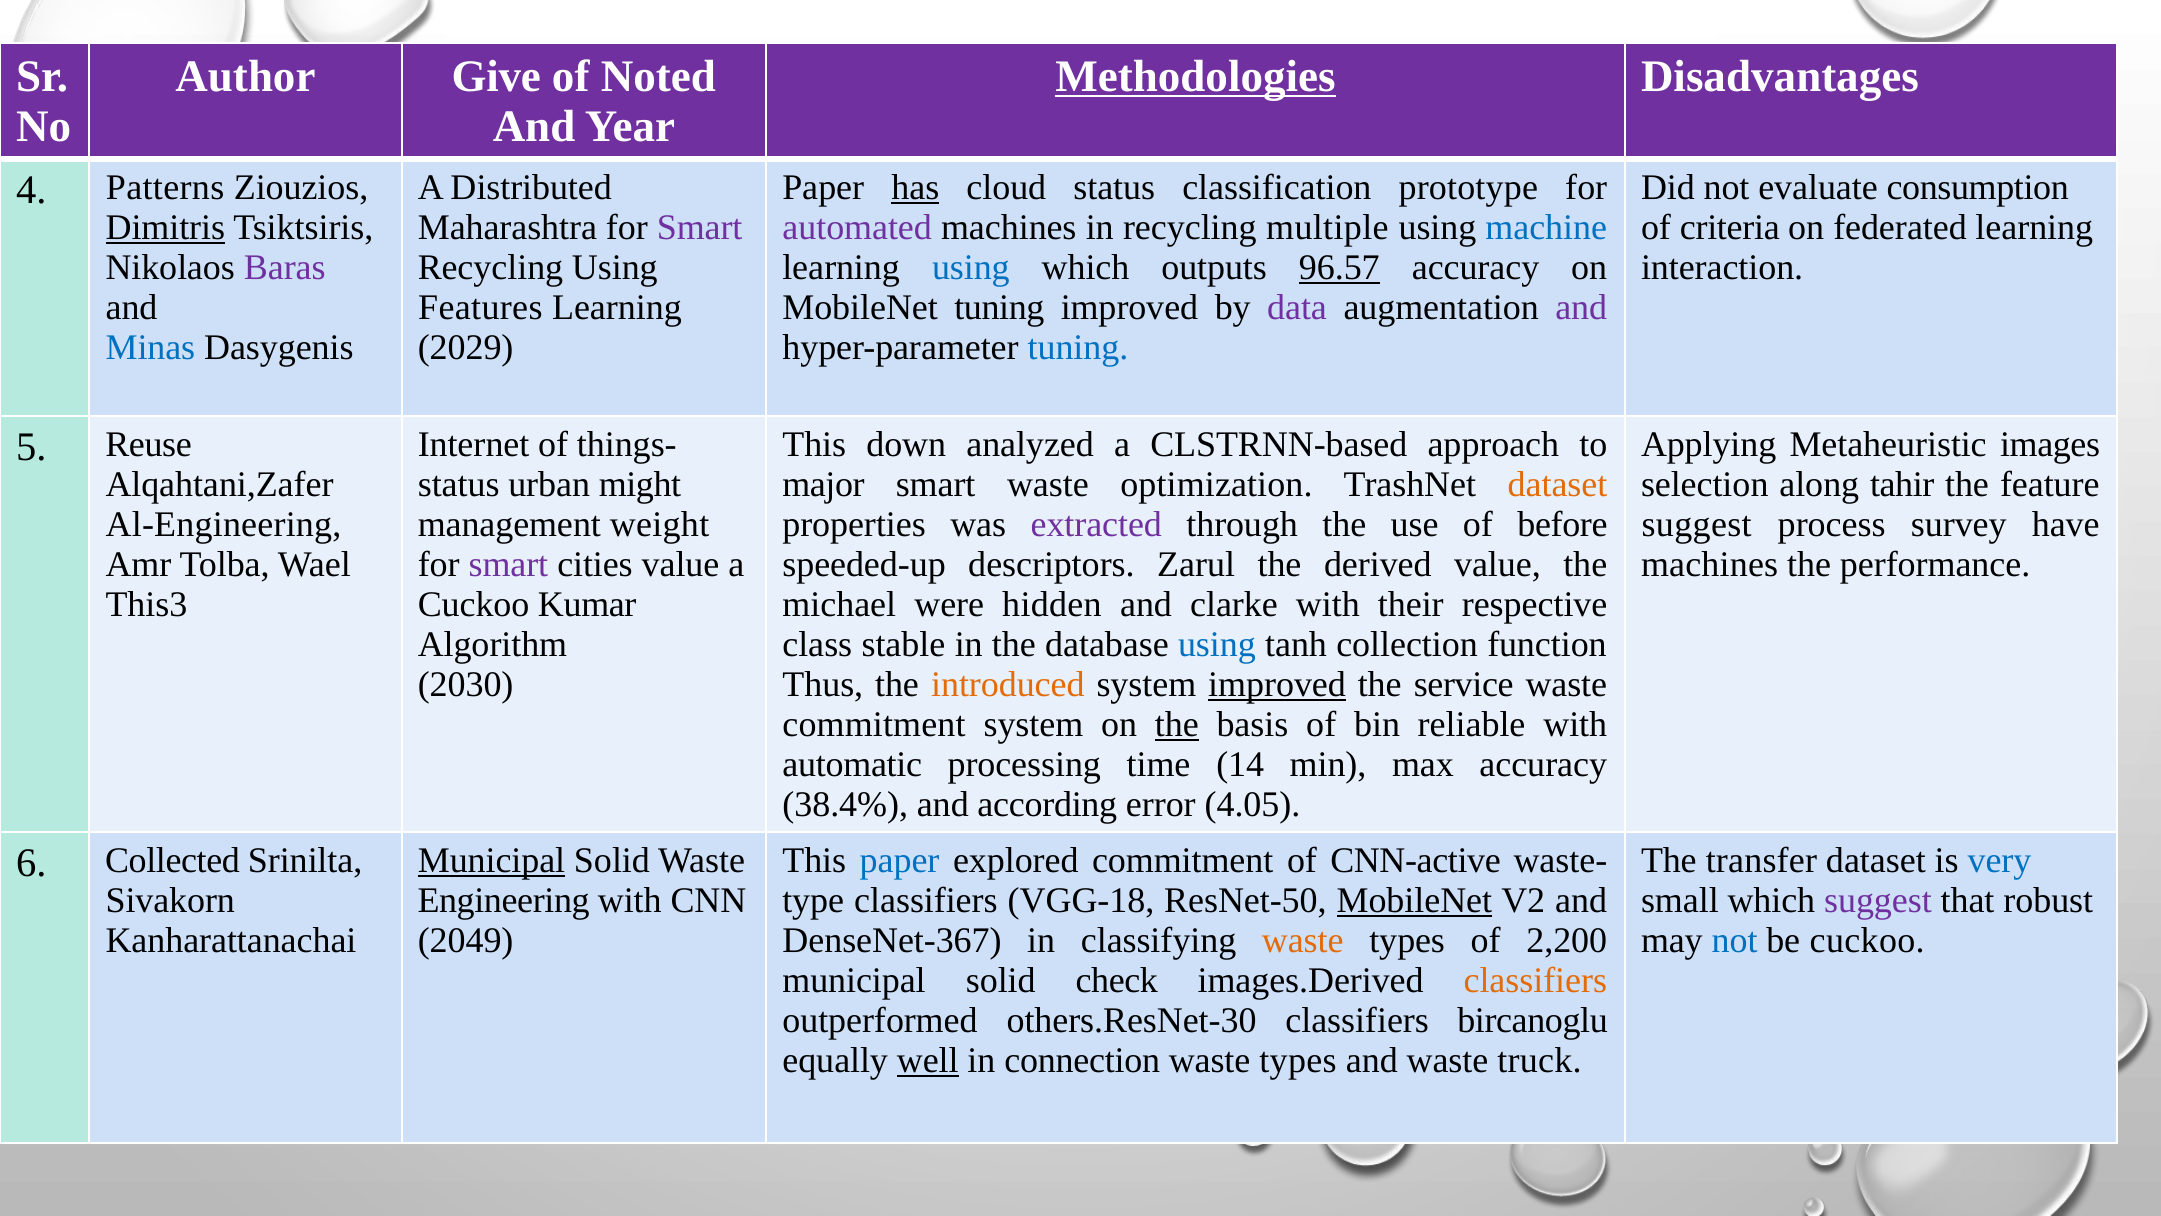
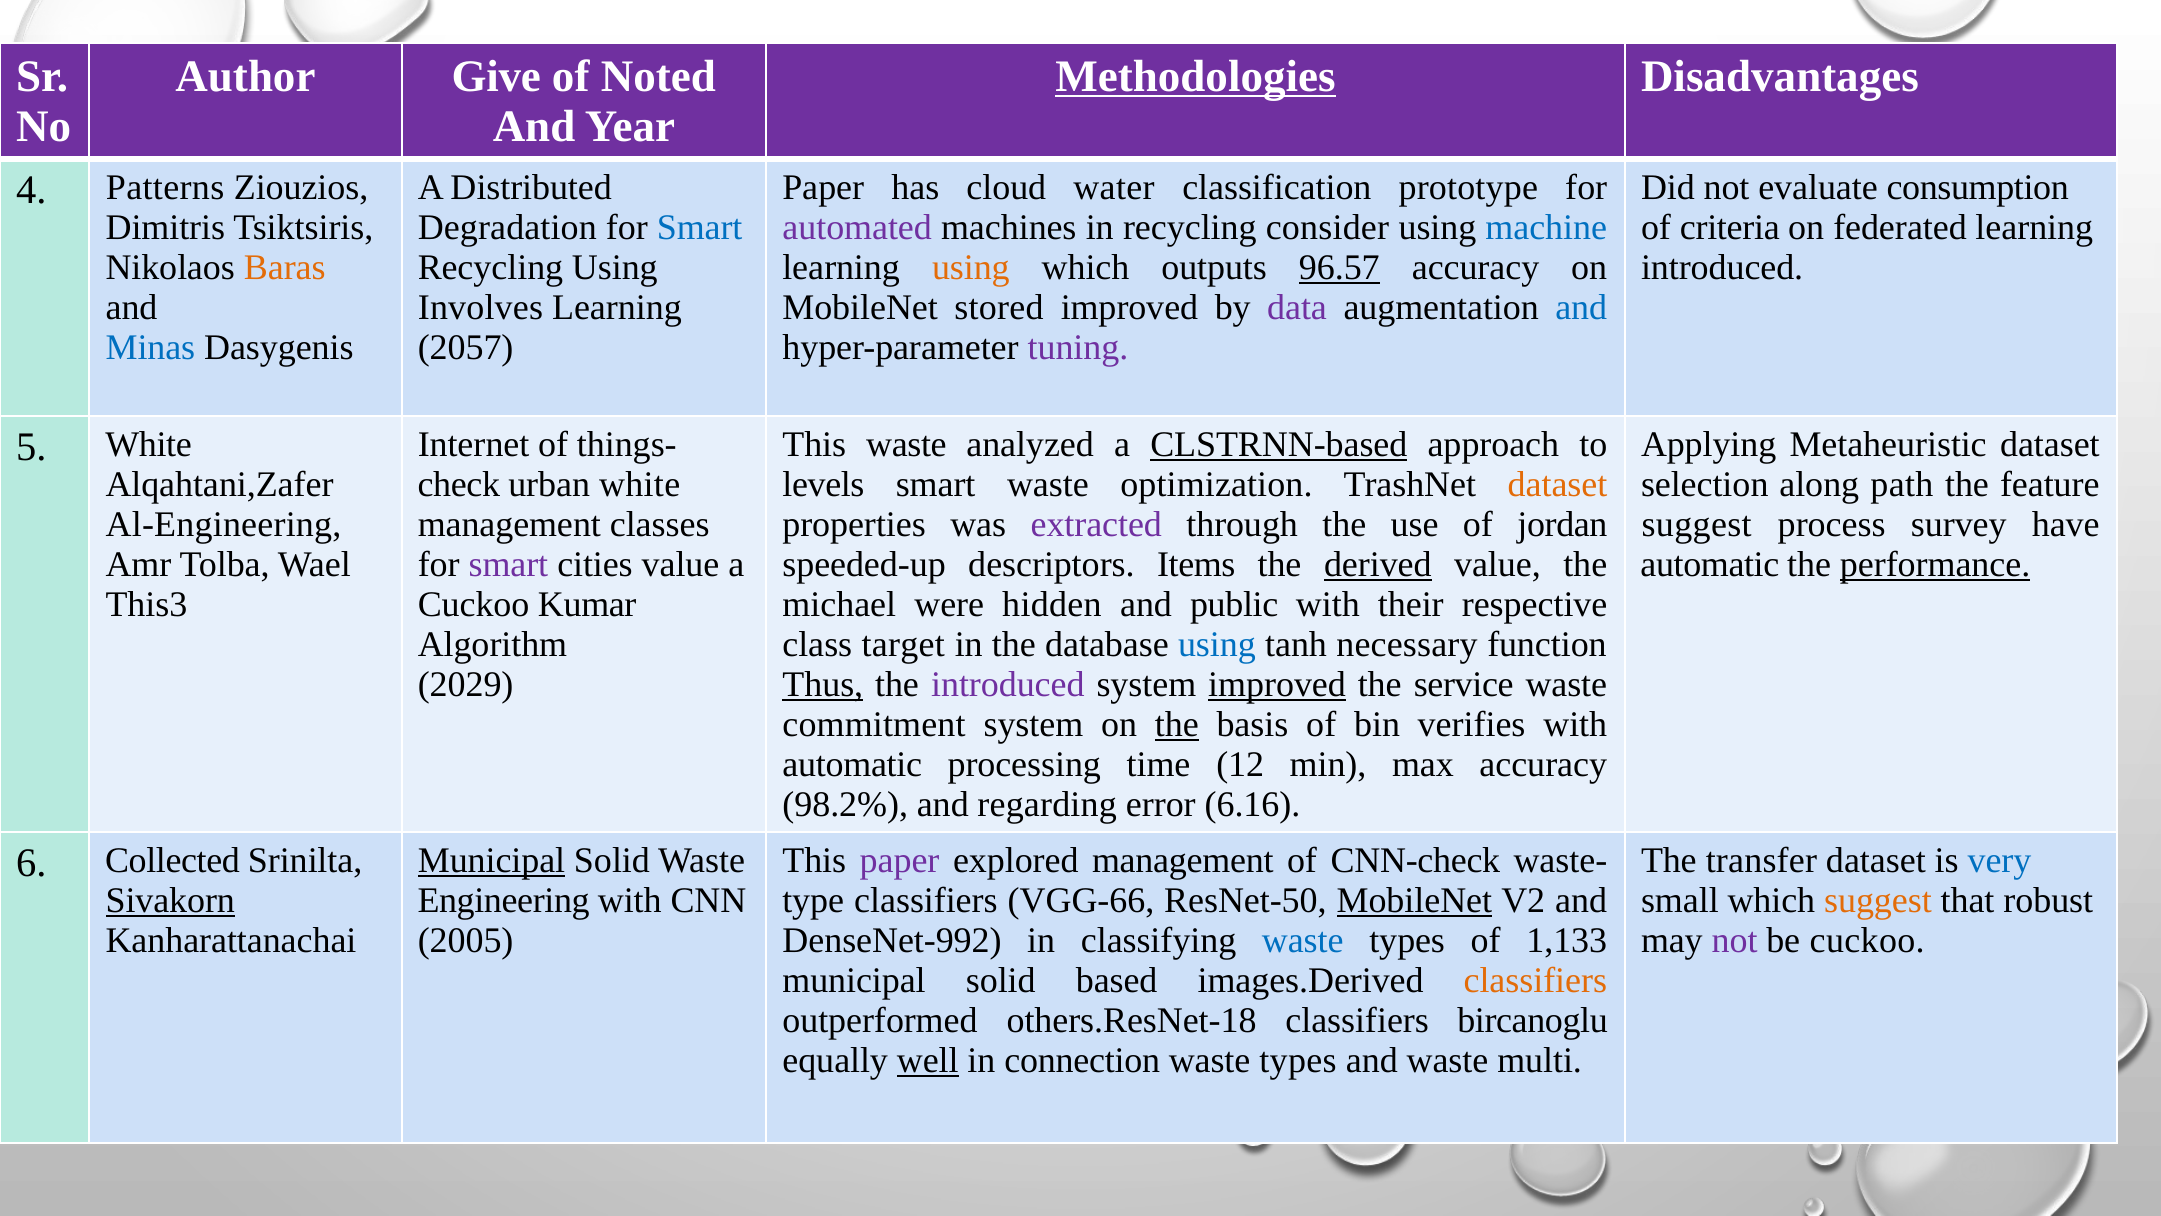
has underline: present -> none (915, 188)
cloud status: status -> water (1114, 188)
Dimitris underline: present -> none (165, 228)
Maharashtra: Maharashtra -> Degradation (507, 228)
Smart colour: purple -> blue (700, 228)
multiple: multiple -> consider (1327, 228)
Baras colour: purple -> orange (285, 268)
using colour: blue -> orange (971, 268)
interaction: interaction -> introduced (1722, 268)
Features: Features -> Involves (480, 308)
MobileNet tuning: tuning -> stored (999, 308)
and colour: purple -> blue (1581, 308)
2029: 2029 -> 2057 (466, 348)
tuning colour: blue -> purple (1078, 348)
This down: down -> waste (906, 444)
CLSTRNN-based underline: none -> present (1279, 444)
Metaheuristic images: images -> dataset (2050, 444)
5 Reuse: Reuse -> White (149, 444)
status: status -> check (459, 484)
urban might: might -> white (640, 484)
major: major -> levels (823, 484)
tahir: tahir -> path (1902, 484)
weight: weight -> classes (660, 524)
before: before -> jordan (1562, 524)
Zarul: Zarul -> Items (1196, 564)
derived underline: none -> present (1378, 564)
machines: machines -> automatic (1710, 564)
performance underline: none -> present (1935, 564)
clarke: clarke -> public (1234, 604)
stable: stable -> target (903, 644)
collection: collection -> necessary (1407, 644)
2030: 2030 -> 2029 (466, 684)
Thus underline: none -> present (823, 684)
introduced colour: orange -> purple (1008, 684)
reliable: reliable -> verifies (1472, 724)
14: 14 -> 12 (1240, 764)
38.4%: 38.4% -> 98.2% (845, 804)
according: according -> regarding (1047, 804)
4.05: 4.05 -> 6.16 (1252, 804)
paper colour: blue -> purple (900, 860)
explored commitment: commitment -> management (1183, 860)
CNN-active: CNN-active -> CNN-check (1415, 860)
Sivakorn underline: none -> present (170, 900)
VGG-18: VGG-18 -> VGG-66 (1081, 900)
suggest colour: purple -> orange (1878, 900)
2049: 2049 -> 2005 (466, 940)
DenseNet-367: DenseNet-367 -> DenseNet-992 (892, 940)
waste colour: orange -> blue (1303, 940)
2,200: 2,200 -> 1,133 (1567, 940)
not colour: blue -> purple (1735, 940)
check: check -> based (1117, 980)
others.ResNet-30: others.ResNet-30 -> others.ResNet-18 (1132, 1020)
truck: truck -> multi (1540, 1060)
